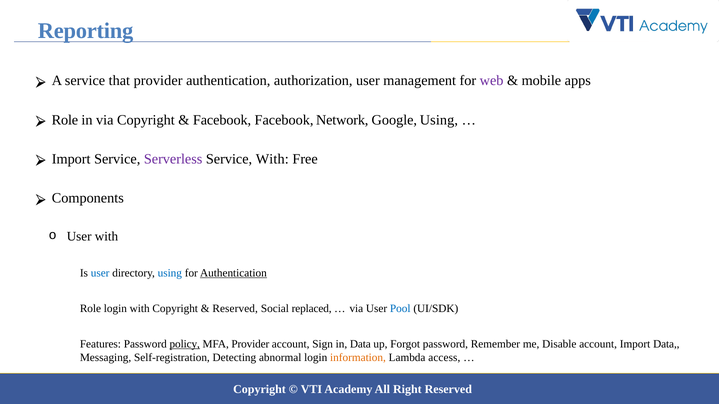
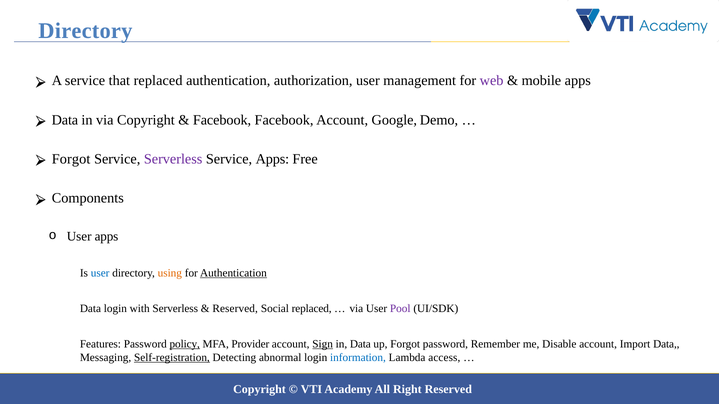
Reporting: Reporting -> Directory (85, 31)
that provider: provider -> replaced (158, 81)
Role: Role -> Data (65, 120)
Facebook Network: Network -> Account (342, 120)
Google Using: Using -> Demo (439, 120)
Import: Import -> Forgot (71, 159)
Service With: With -> Apps (272, 159)
User with: with -> apps (106, 237)
using colour: blue -> orange (170, 273)
Role: Role -> Data (90, 309)
with Copyright: Copyright -> Serverless (175, 309)
Pool colour: blue -> purple (400, 309)
Sign underline: none -> present (323, 344)
Self-registration underline: none -> present (172, 358)
information colour: orange -> blue (358, 358)
